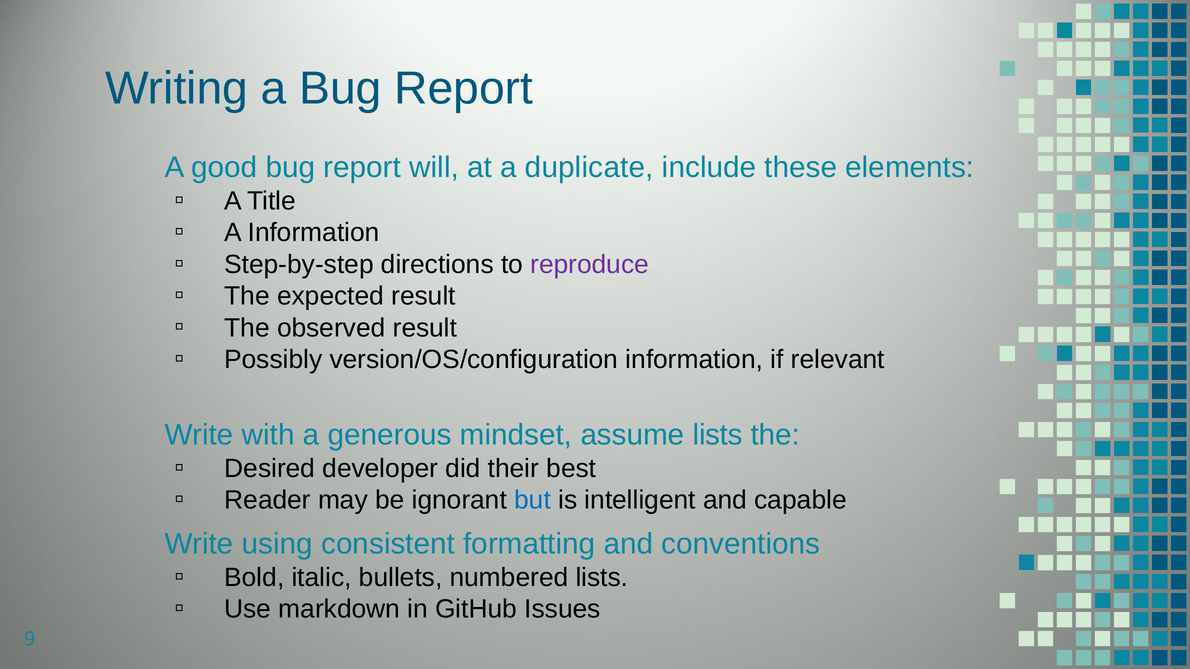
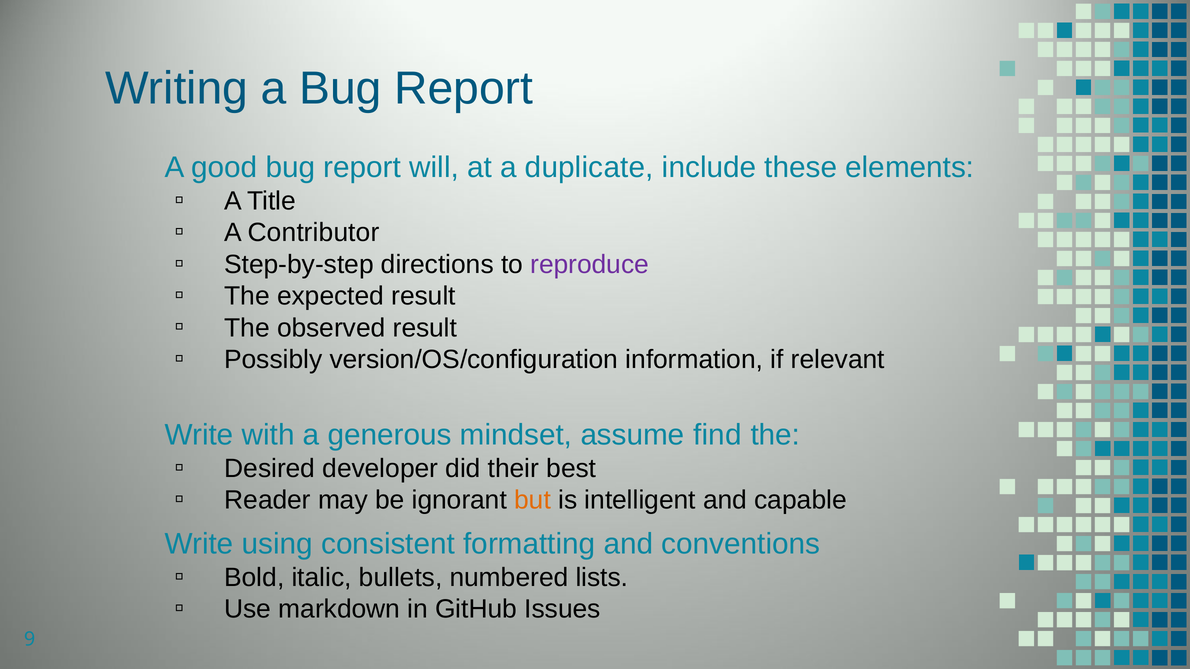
A Information: Information -> Contributor (314, 233)
assume lists: lists -> find (717, 435)
but colour: blue -> orange (532, 500)
